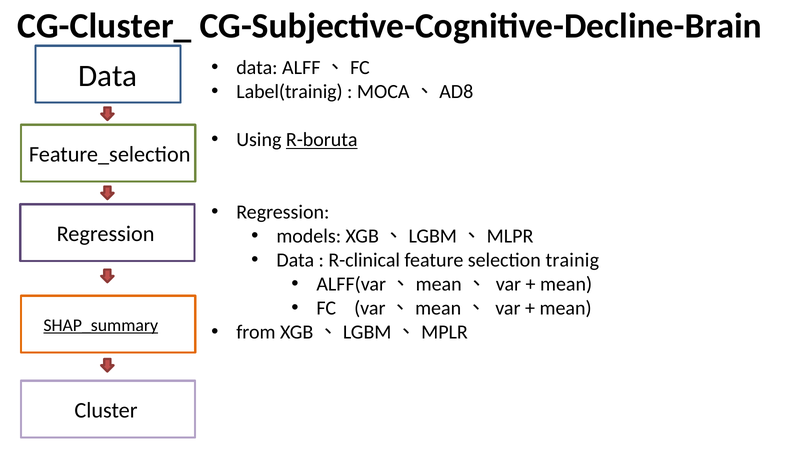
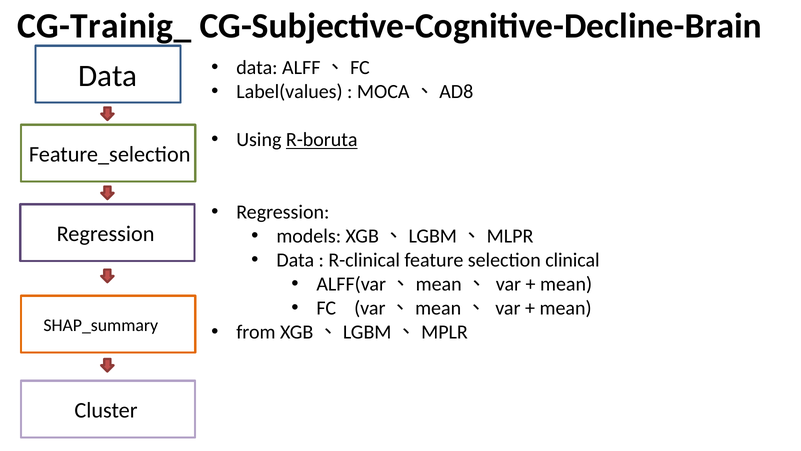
CG-Cluster_: CG-Cluster_ -> CG-Trainig_ (104, 26)
Label(trainig: Label(trainig -> Label(values (289, 92)
trainig: trainig -> clinical (572, 260)
SHAP_summary underline: present -> none (101, 325)
